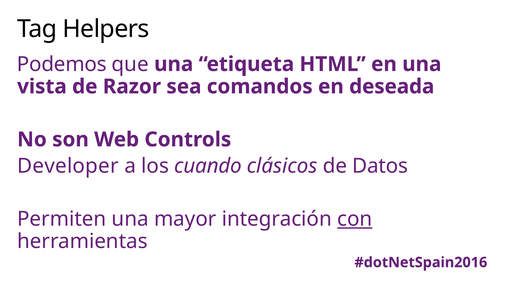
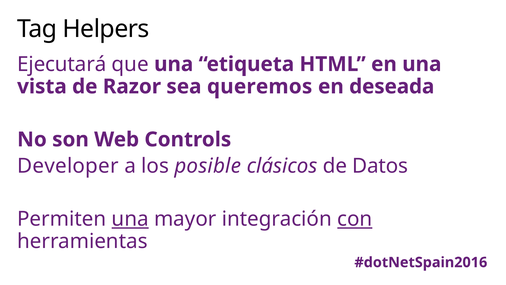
Podemos: Podemos -> Ejecutará (62, 64)
comandos: comandos -> queremos (260, 86)
cuando: cuando -> posible (208, 166)
una underline: none -> present (130, 219)
